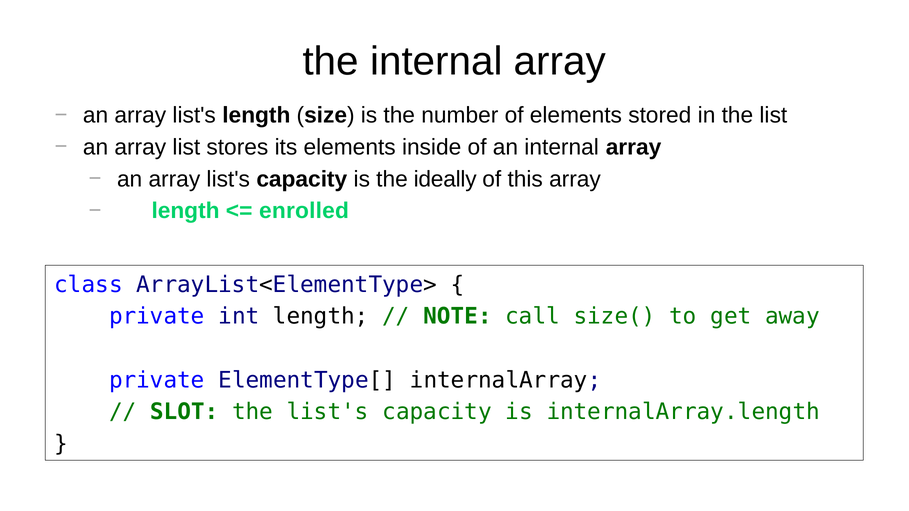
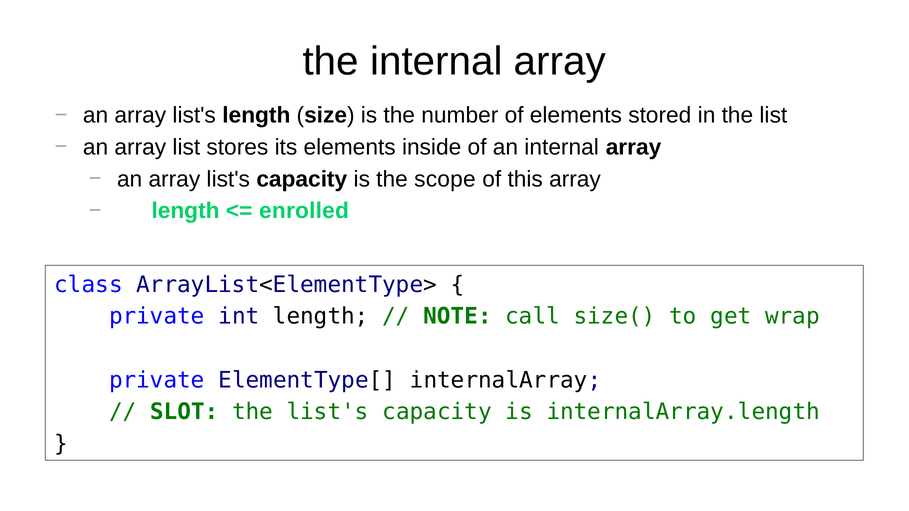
ideally: ideally -> scope (445, 179)
away: away -> wrap (792, 317)
